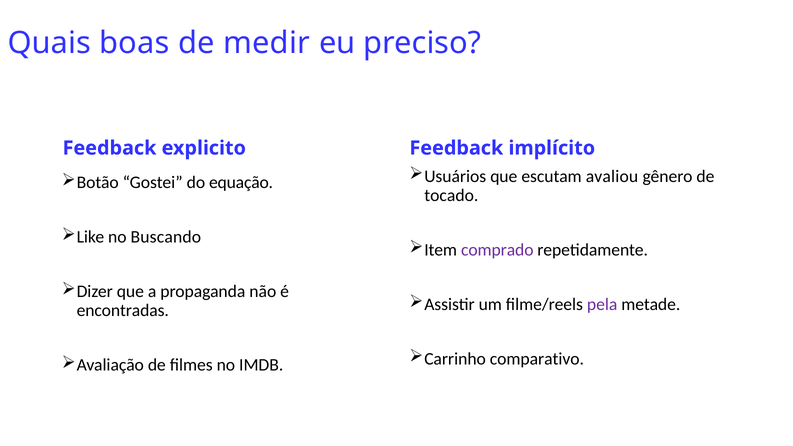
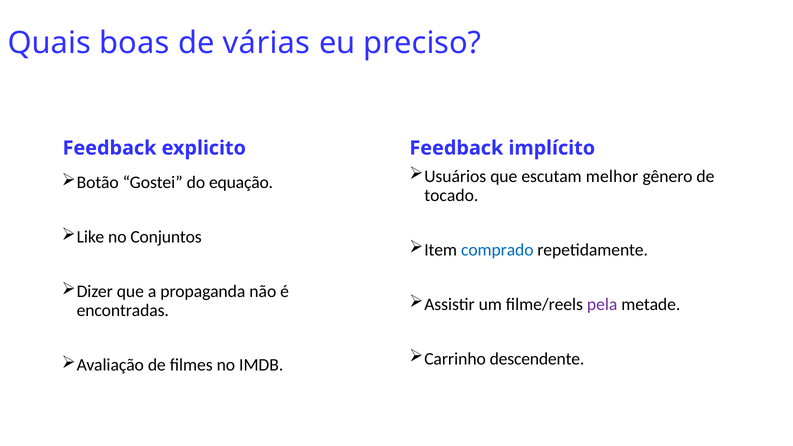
medir: medir -> várias (267, 43)
avaliou: avaliou -> melhor (612, 176)
Buscando: Buscando -> Conjuntos (166, 237)
comprado colour: purple -> blue (497, 250)
comparativo: comparativo -> descendente (537, 359)
